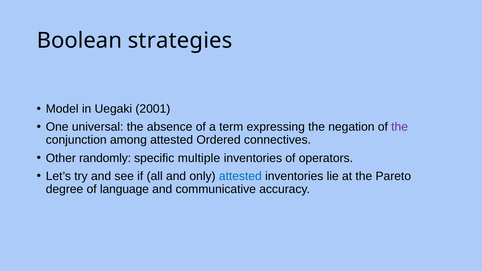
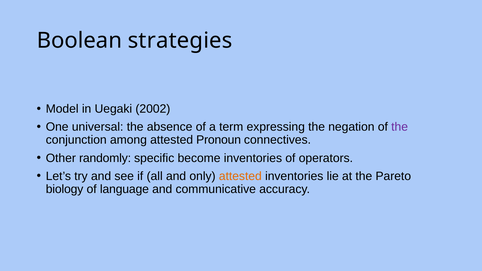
2001: 2001 -> 2002 (153, 109)
Ordered: Ordered -> Pronoun (219, 140)
multiple: multiple -> become (199, 158)
attested colour: blue -> orange (240, 176)
degree: degree -> biology (65, 189)
